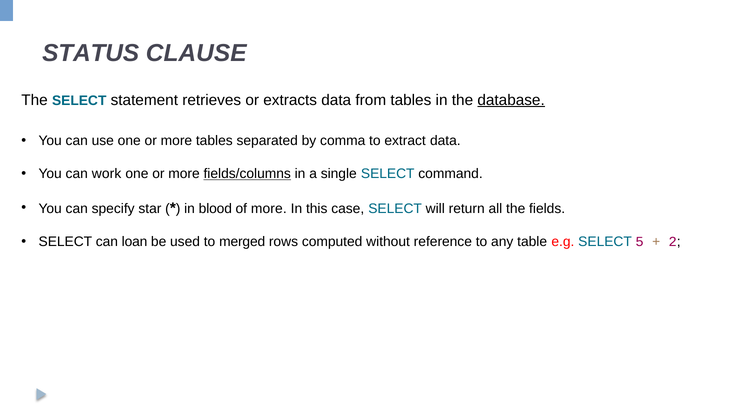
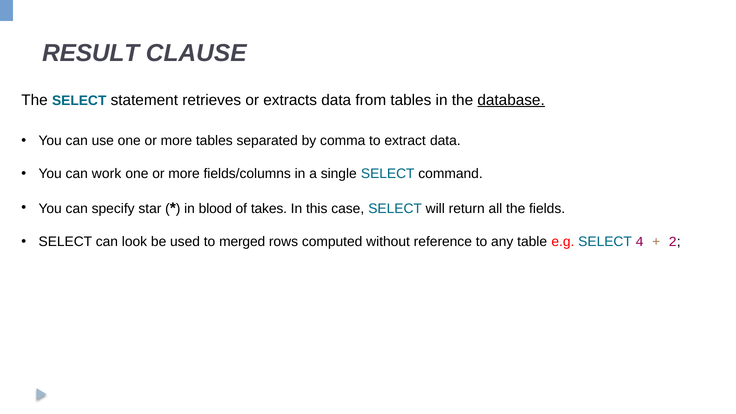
STATUS: STATUS -> RESULT (91, 53)
fields/columns underline: present -> none (247, 174)
of more: more -> takes (269, 209)
loan: loan -> look (134, 242)
5: 5 -> 4 (640, 242)
